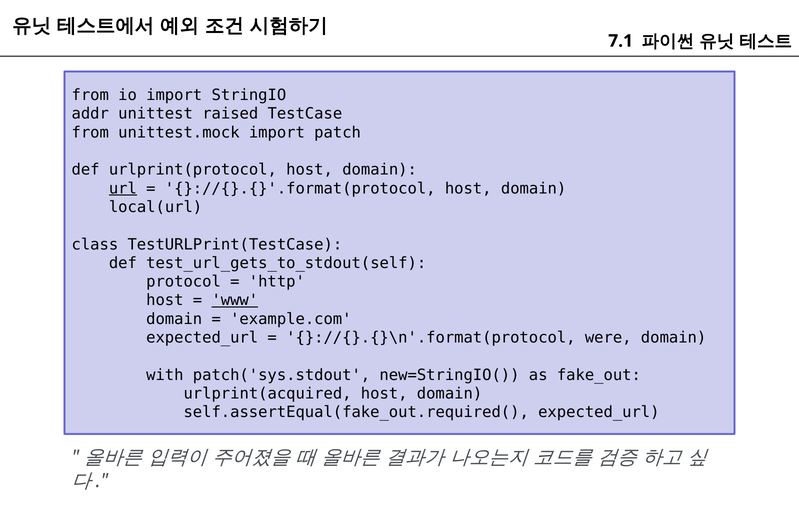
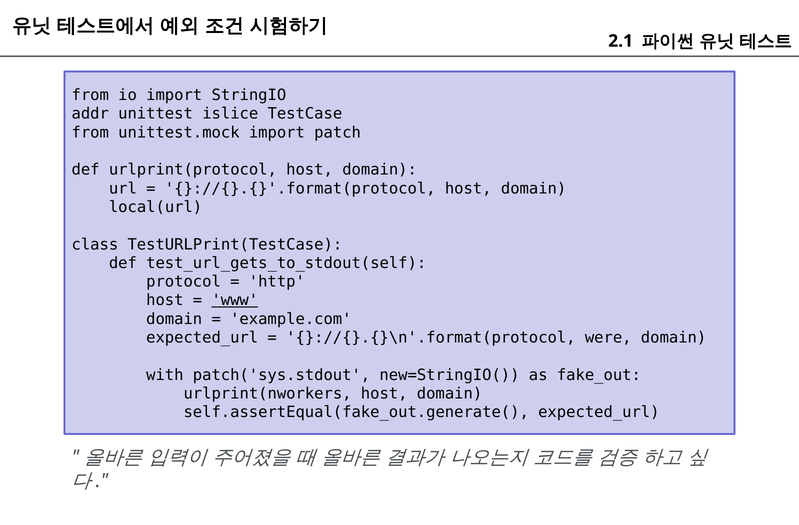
7.1: 7.1 -> 2.1 (621, 41)
raised: raised -> islice (230, 114)
url underline: present -> none (123, 188)
urlprint(acquired: urlprint(acquired -> urlprint(nworkers (268, 394)
self.assertEqual(fake_out.required(: self.assertEqual(fake_out.required( -> self.assertEqual(fake_out.generate( (356, 412)
